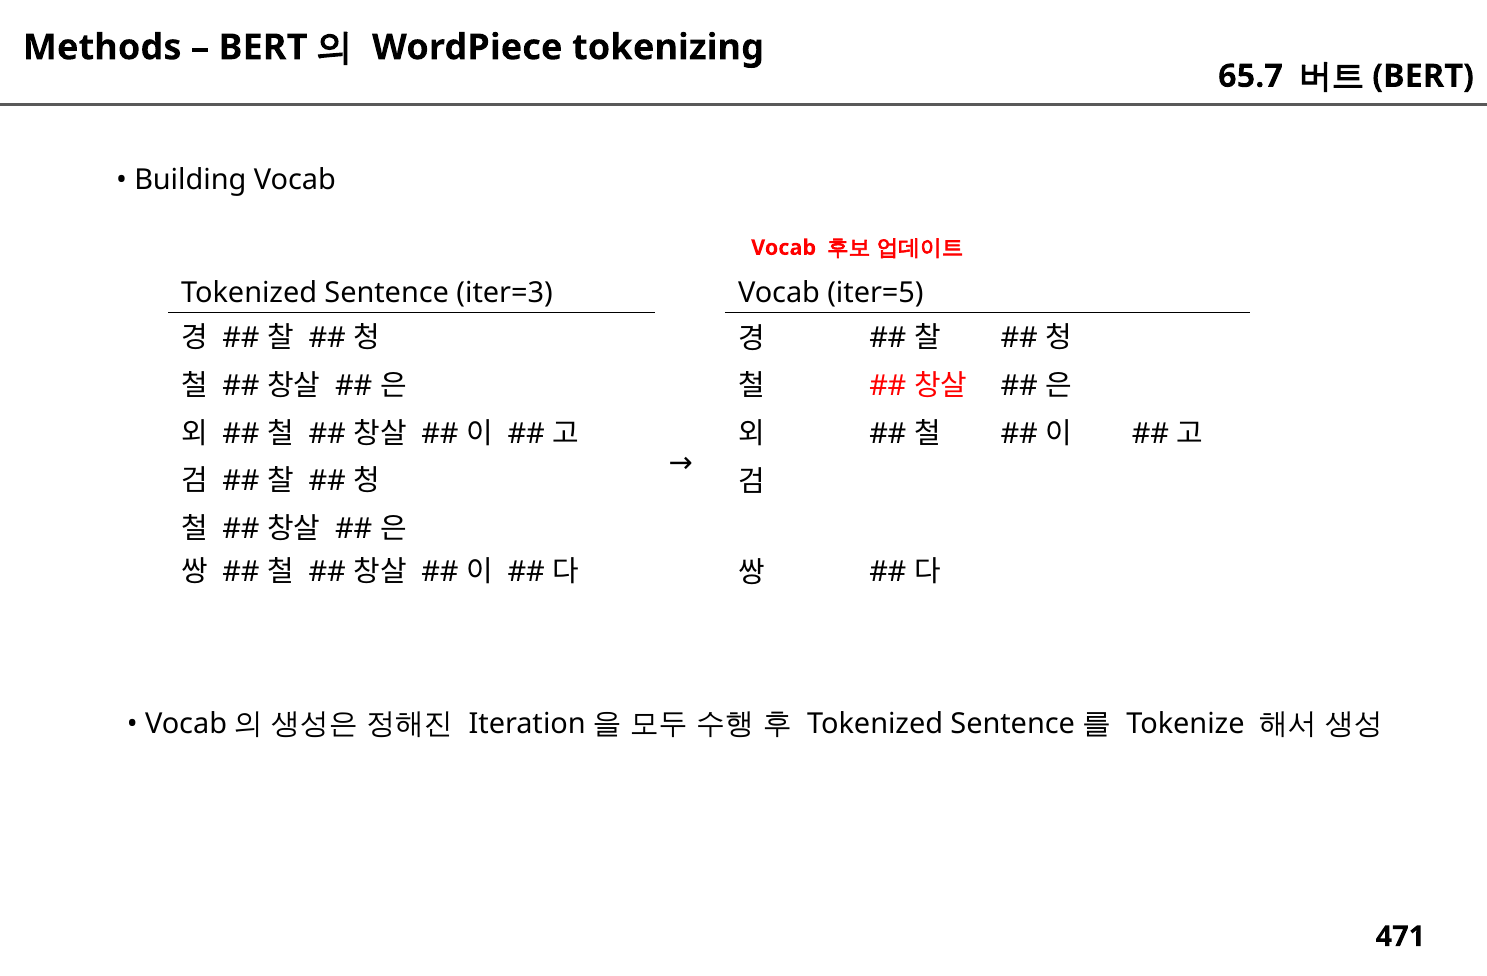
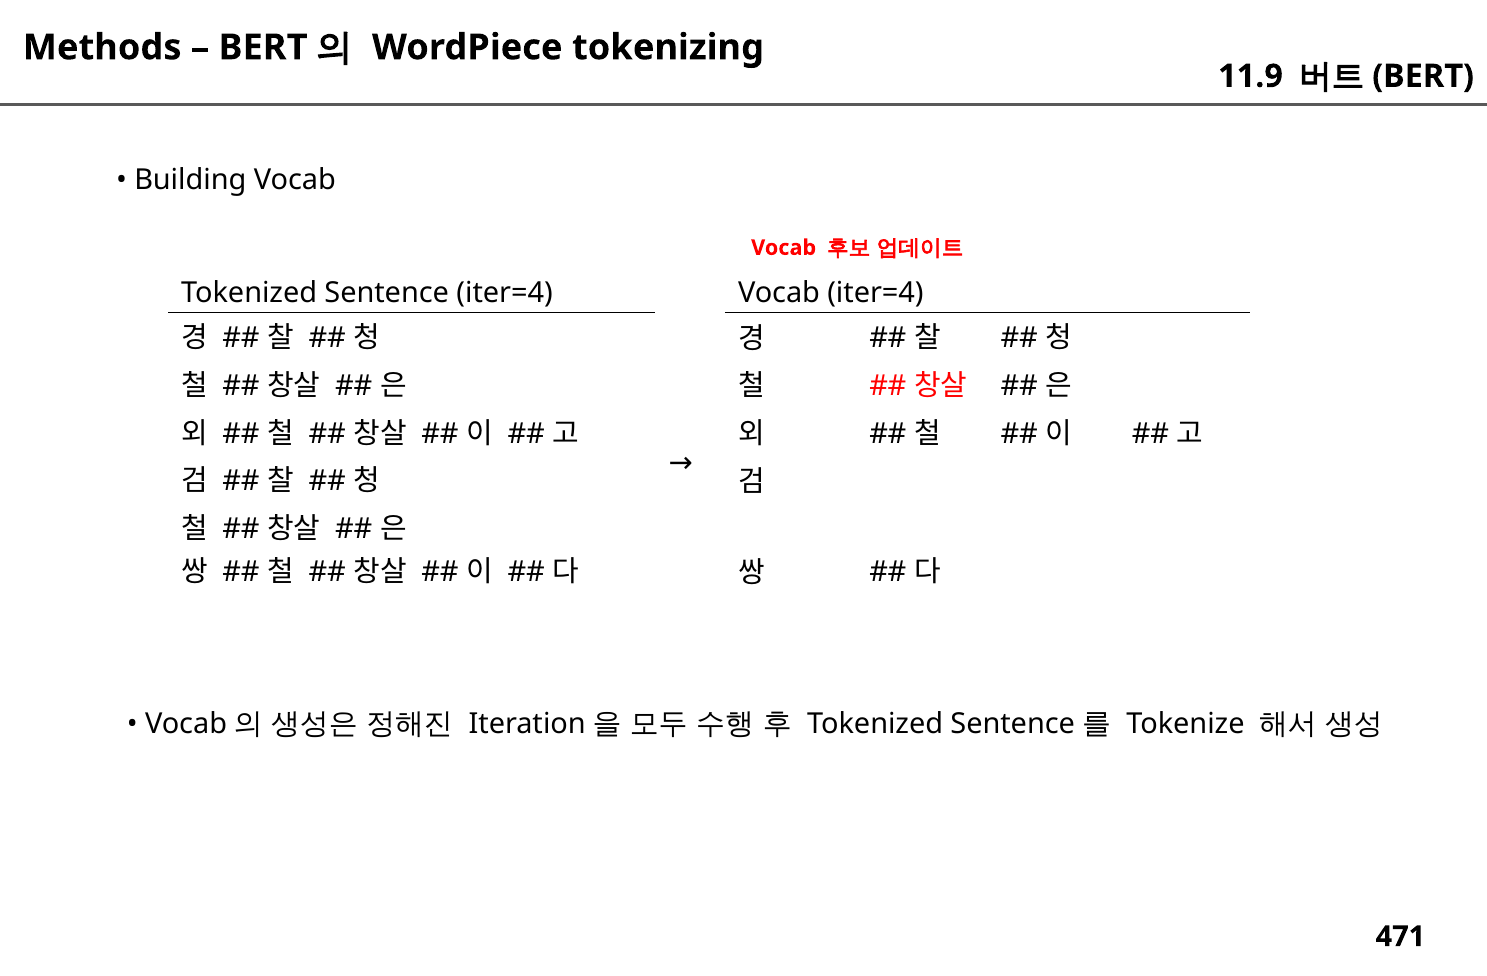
65.7: 65.7 -> 11.9 (1251, 76)
Sentence iter=3: iter=3 -> iter=4 (505, 293)
Vocab iter=5: iter=5 -> iter=4 (876, 293)
